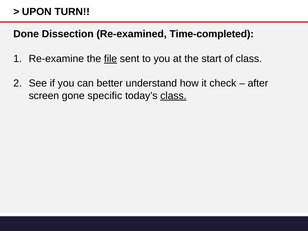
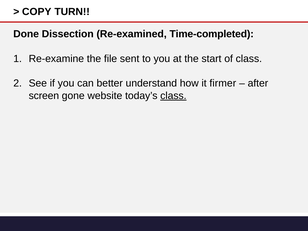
UPON: UPON -> COPY (37, 12)
file underline: present -> none (111, 59)
check: check -> firmer (223, 83)
specific: specific -> website (105, 96)
